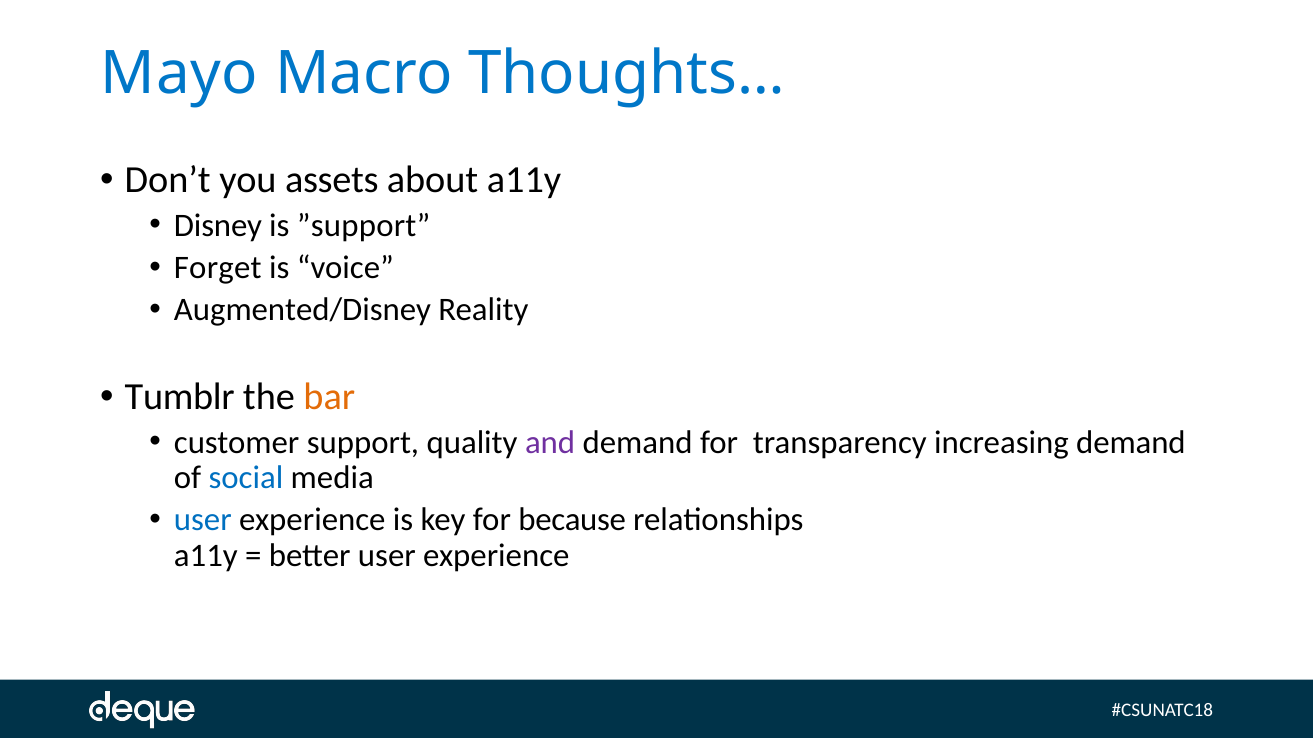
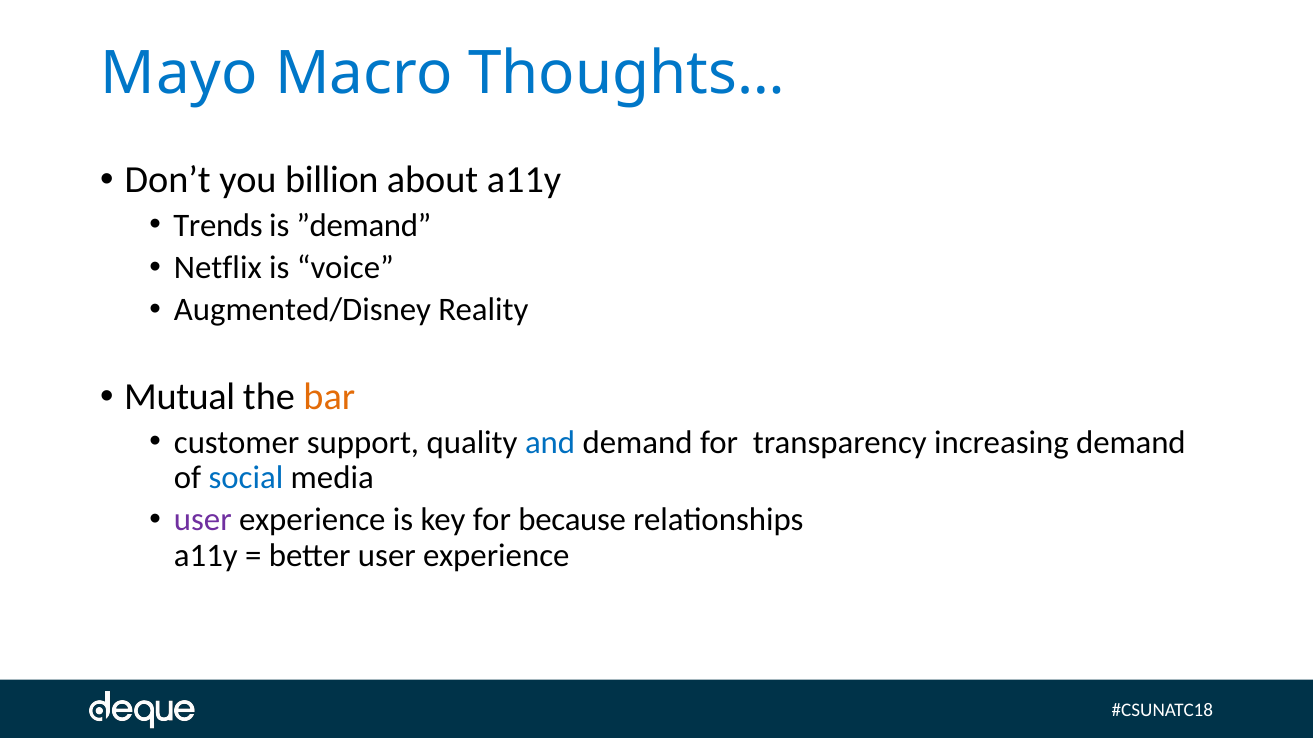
assets: assets -> billion (332, 180)
Disney: Disney -> Trends (218, 225)
”support: ”support -> ”demand (364, 225)
Forget: Forget -> Netflix (218, 268)
Tumblr: Tumblr -> Mutual (180, 397)
and colour: purple -> blue (550, 443)
user colour: blue -> purple (203, 520)
